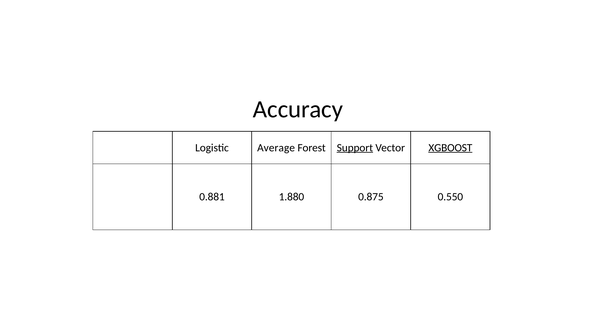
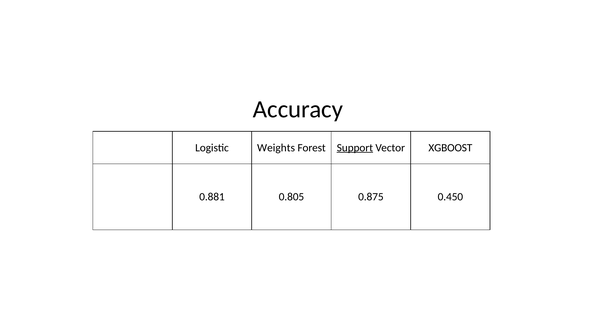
Average: Average -> Weights (276, 148)
XGBOOST underline: present -> none (450, 148)
1.880: 1.880 -> 0.805 (291, 197)
0.550: 0.550 -> 0.450 (450, 197)
